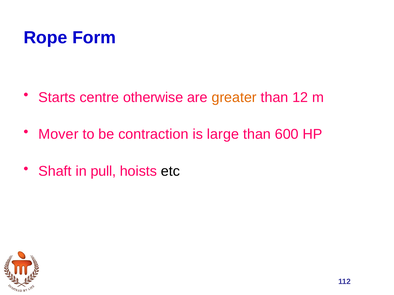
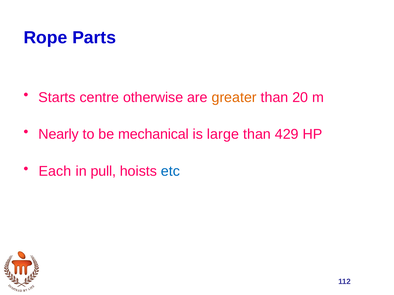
Form: Form -> Parts (94, 38)
12: 12 -> 20 (300, 98)
Mover: Mover -> Nearly (59, 134)
contraction: contraction -> mechanical (154, 134)
600: 600 -> 429 (287, 134)
Shaft: Shaft -> Each (55, 171)
etc colour: black -> blue (170, 171)
